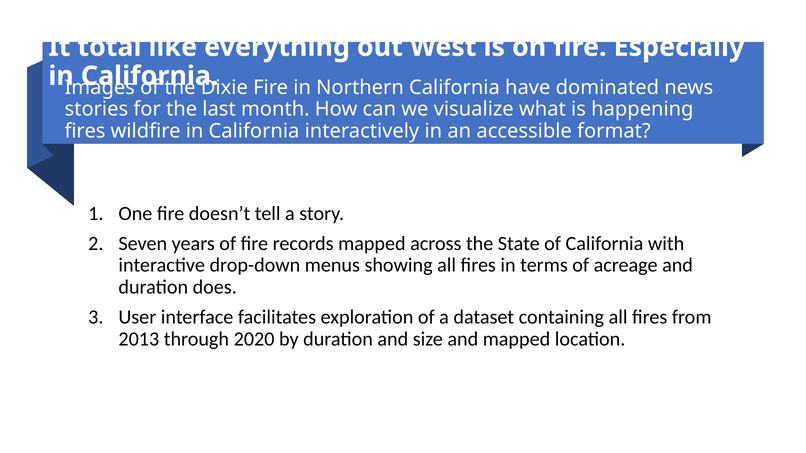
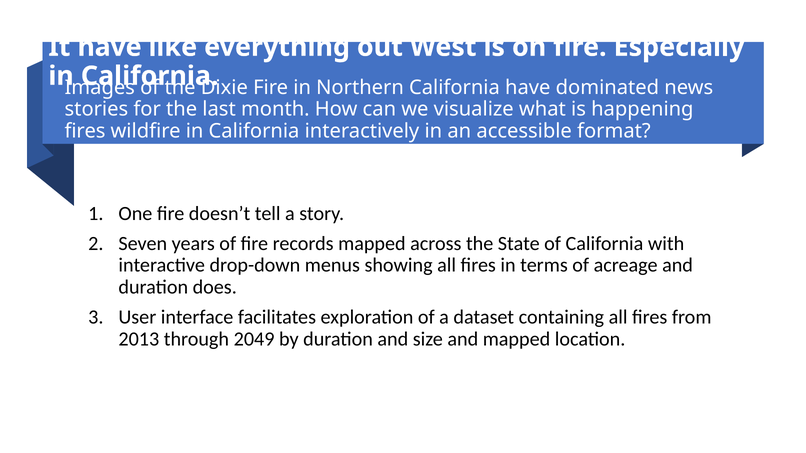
It total: total -> have (110, 47)
2020: 2020 -> 2049 (254, 339)
